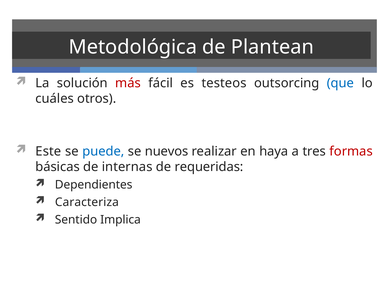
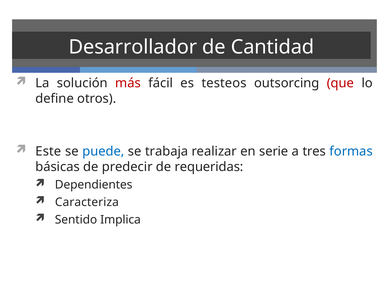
Metodológica: Metodológica -> Desarrollador (133, 47)
Plantean: Plantean -> Cantidad (273, 47)
que colour: blue -> red (340, 83)
cuáles: cuáles -> define (55, 99)
nuevos: nuevos -> trabaja (167, 152)
haya: haya -> serie (274, 152)
formas colour: red -> blue (351, 152)
internas: internas -> predecir (127, 167)
